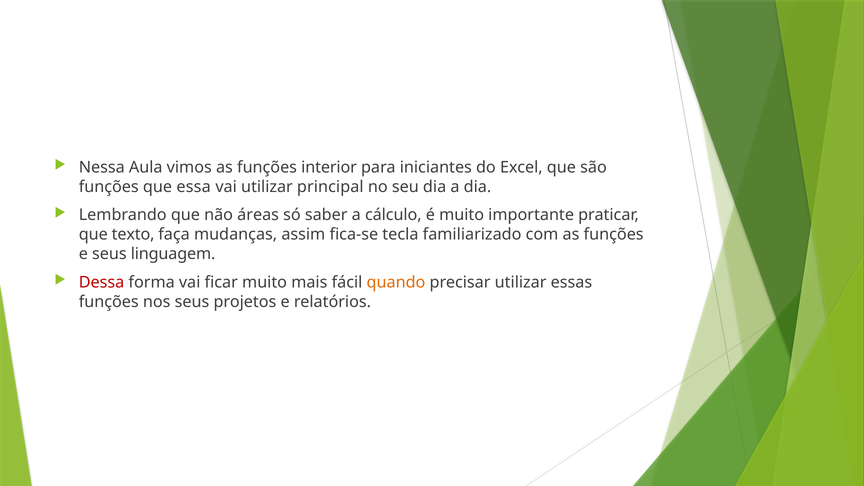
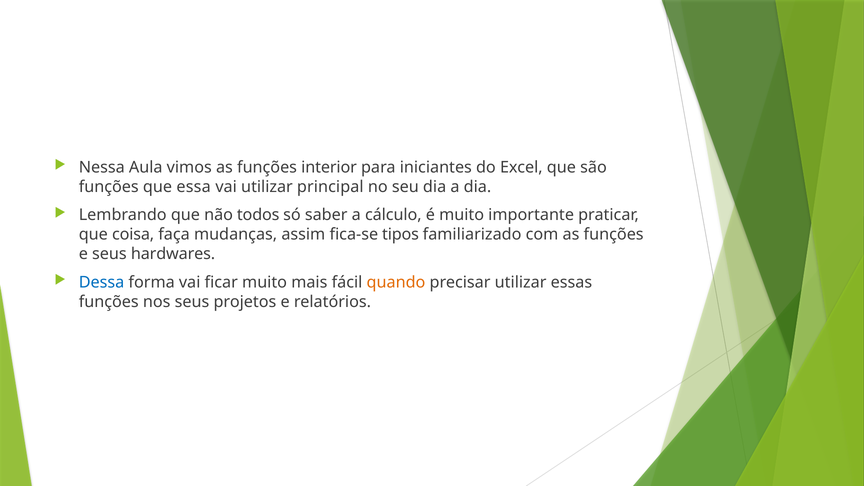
áreas: áreas -> todos (258, 215)
texto: texto -> coisa (133, 235)
tecla: tecla -> tipos (401, 235)
linguagem: linguagem -> hardwares (173, 254)
Dessa colour: red -> blue (102, 282)
